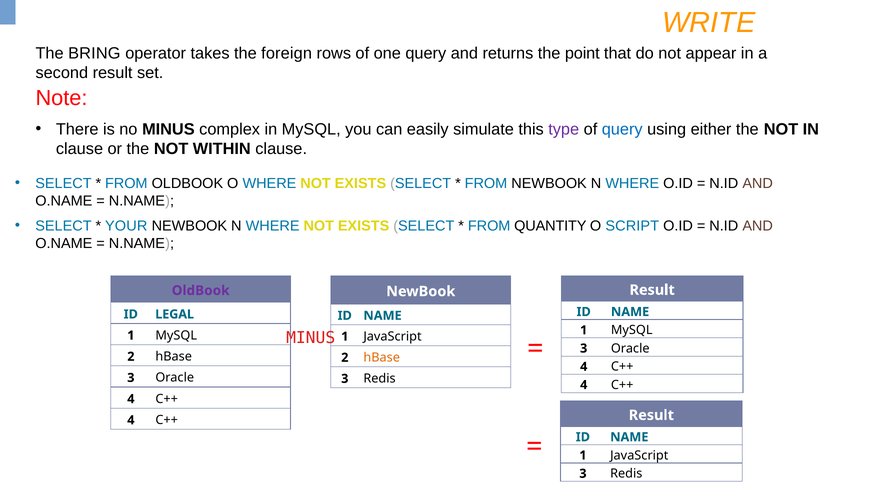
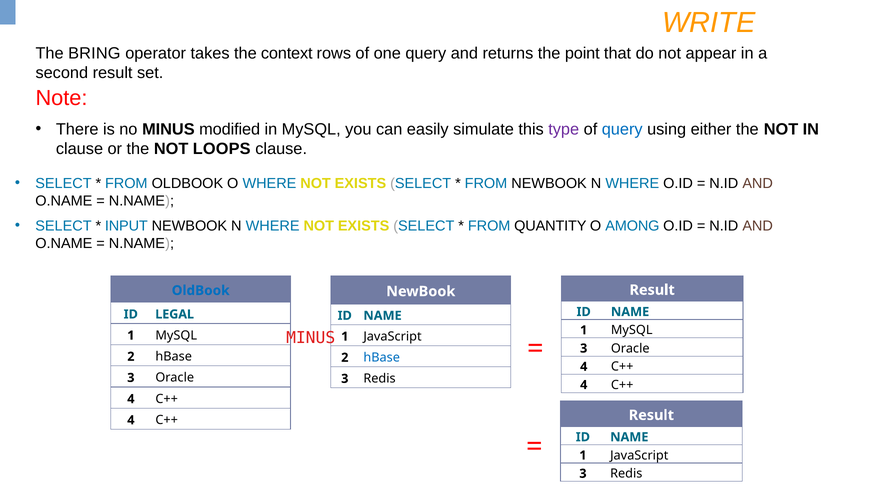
foreign: foreign -> context (287, 53)
complex: complex -> modified (230, 129)
WITHIN: WITHIN -> LOOPS (222, 149)
YOUR: YOUR -> INPUT (126, 226)
SCRIPT: SCRIPT -> AMONG (632, 226)
OldBook colour: purple -> blue (201, 290)
hBase colour: orange -> blue (382, 358)
